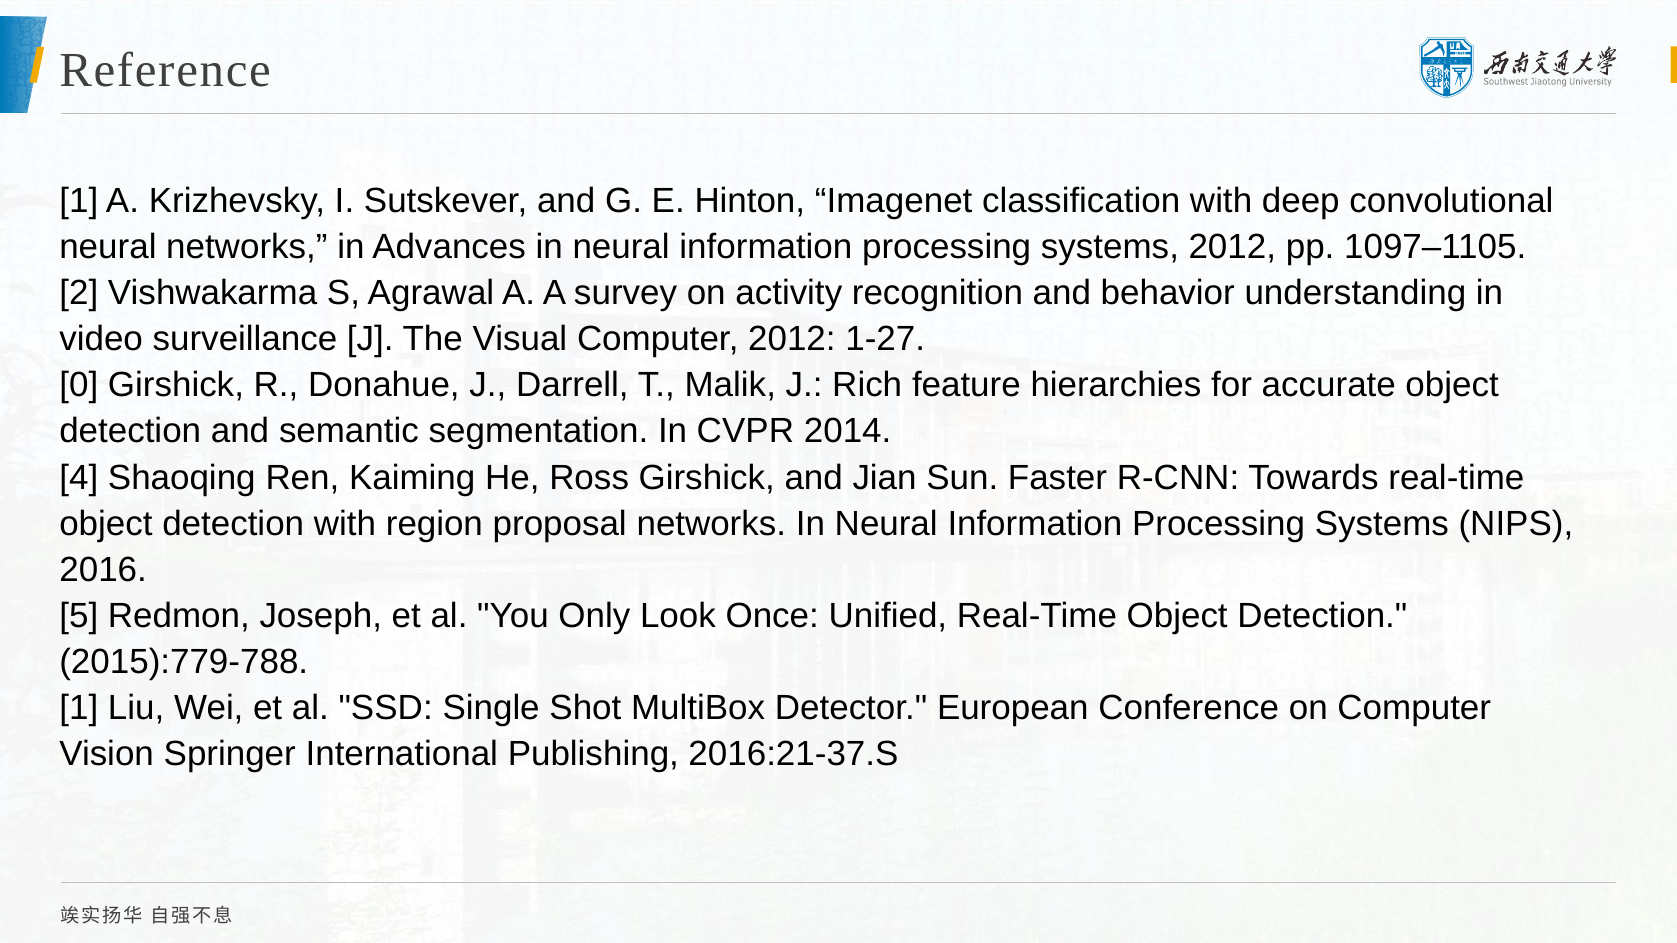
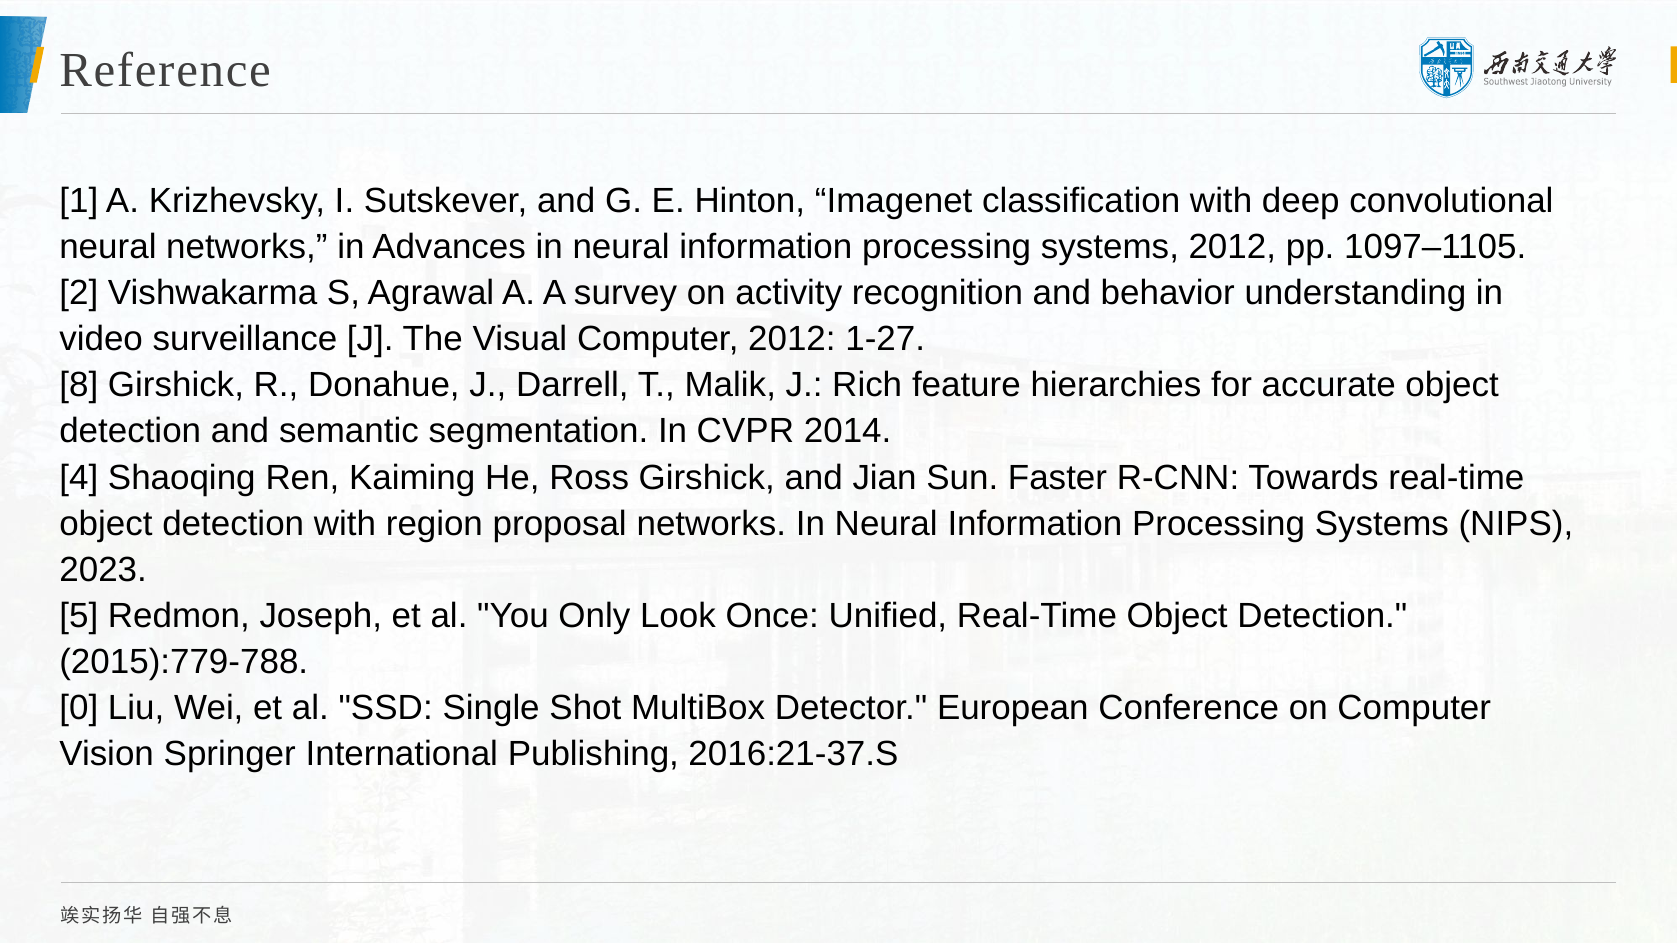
0: 0 -> 8 (79, 385)
2016: 2016 -> 2023 (103, 570)
1: 1 -> 0 (79, 708)
